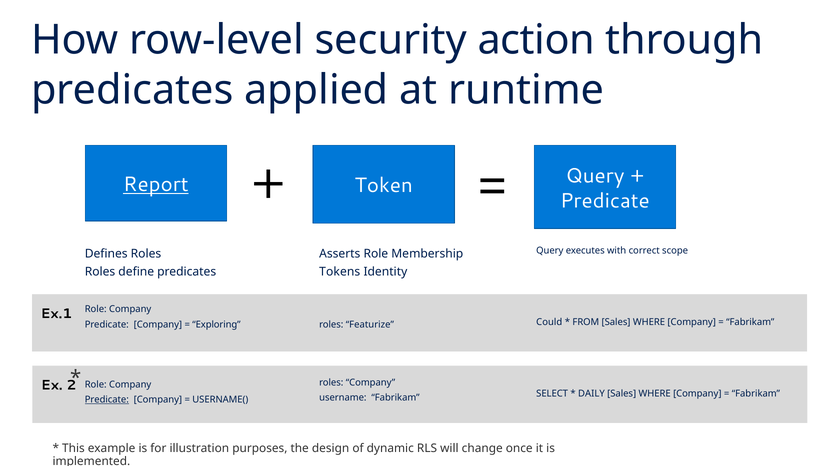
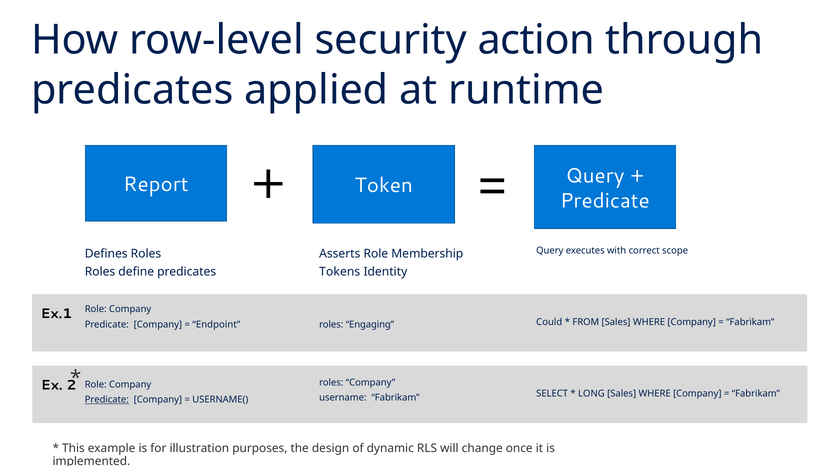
Report underline: present -> none (156, 184)
Featurize: Featurize -> Engaging (370, 324)
Exploring: Exploring -> Endpoint (216, 324)
DAILY: DAILY -> LONG (591, 393)
